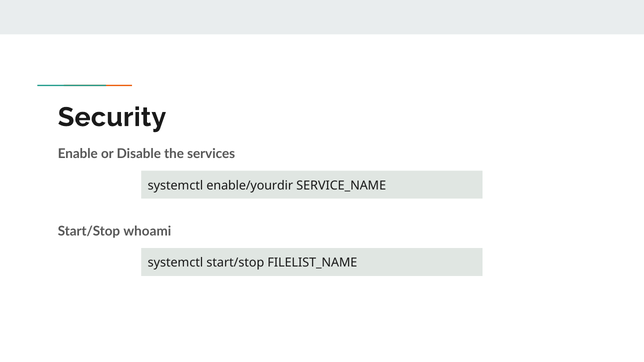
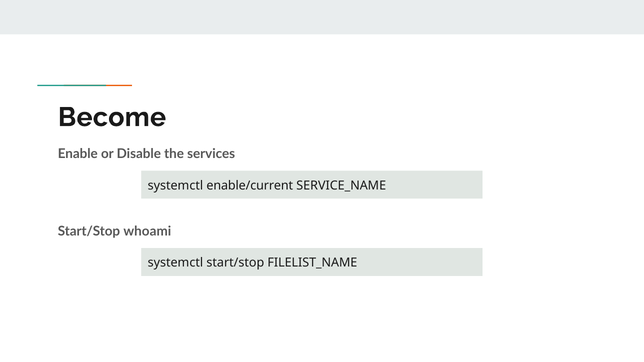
Security: Security -> Become (112, 117)
enable/yourdir: enable/yourdir -> enable/current (250, 186)
